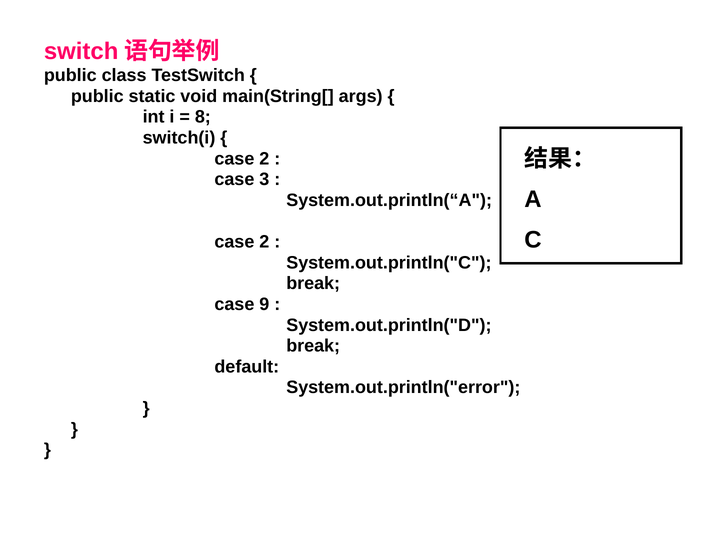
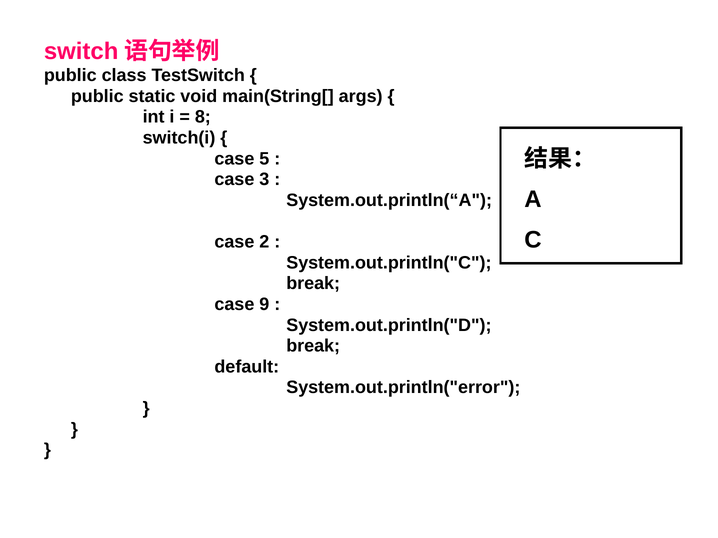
2: 2 -> 5 (264, 159)
